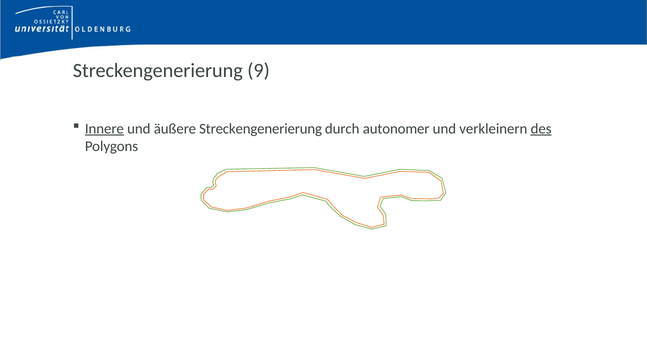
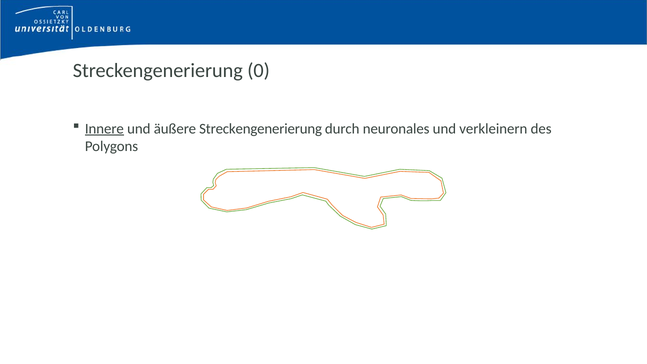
9: 9 -> 0 (259, 71)
autonomer: autonomer -> neuronales (396, 129)
des underline: present -> none (541, 129)
